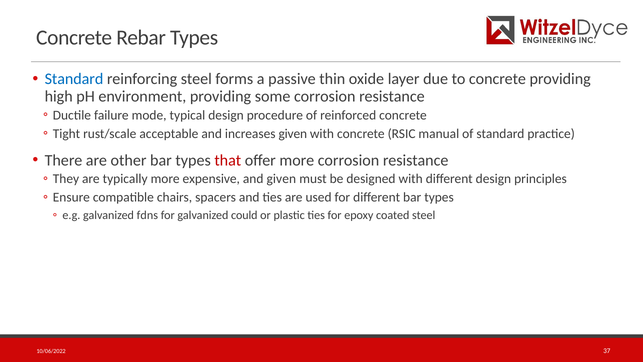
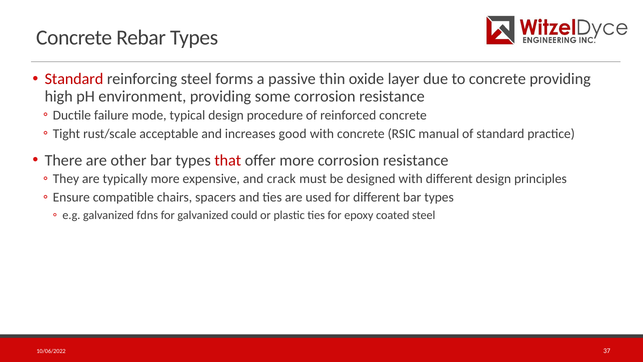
Standard colour: blue -> red (74, 79)
increases given: given -> good (293, 134)
and given: given -> crack (281, 179)
